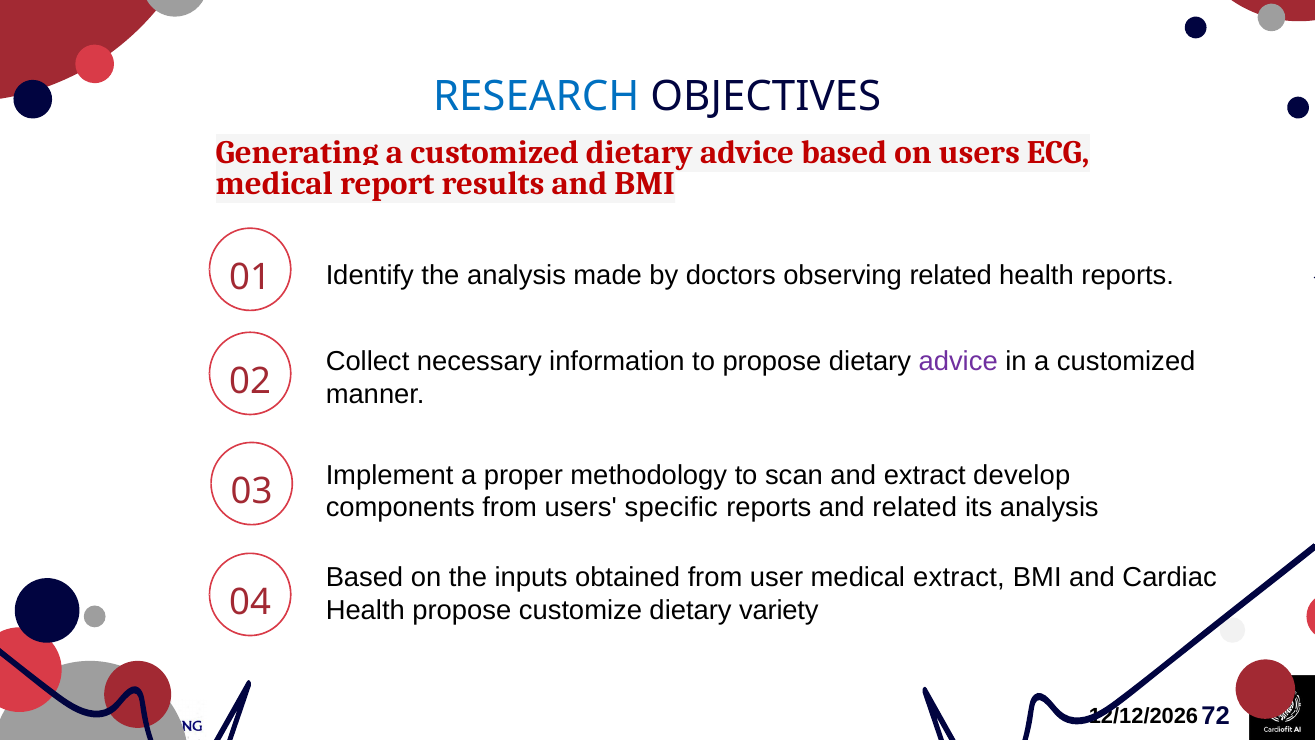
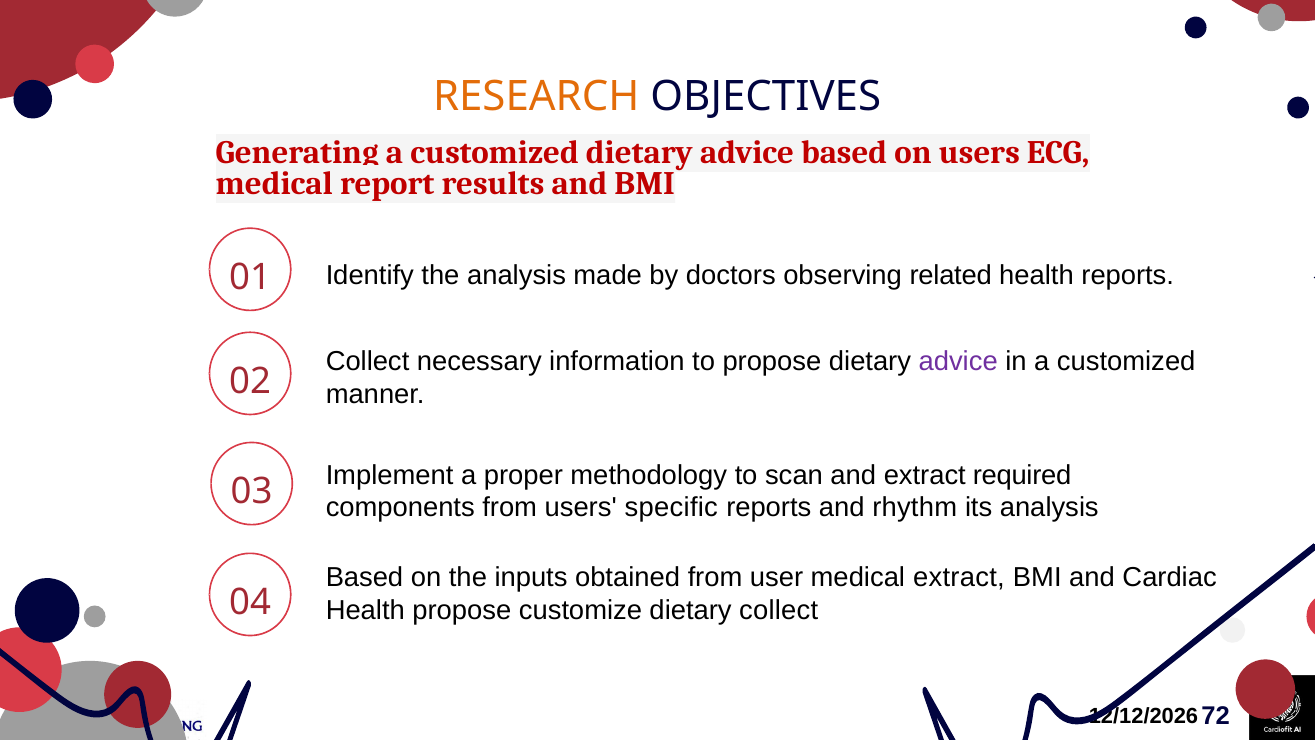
RESEARCH colour: blue -> orange (536, 97)
develop: develop -> required (1022, 475)
and related: related -> rhythm (915, 508)
dietary variety: variety -> collect (779, 610)
